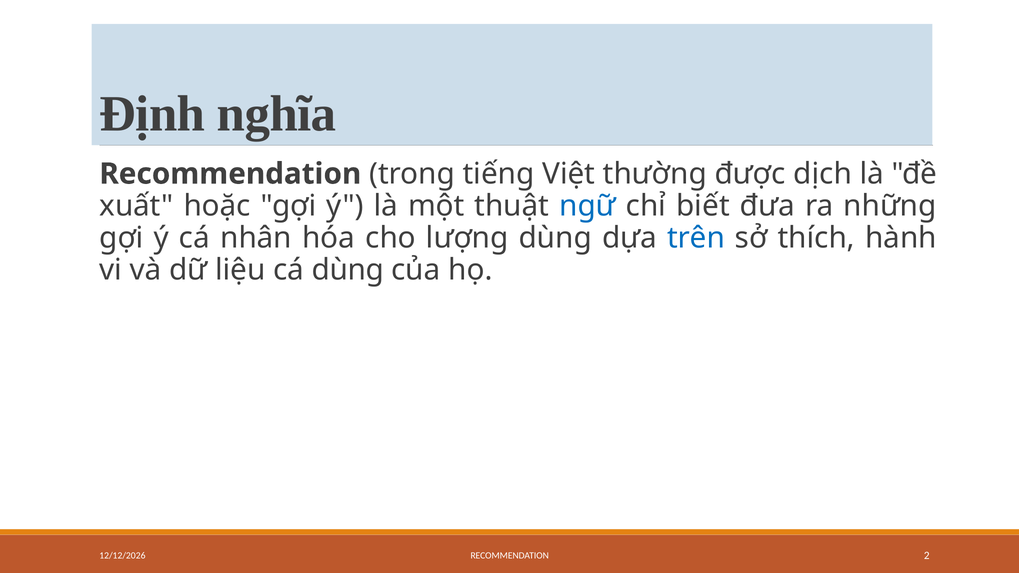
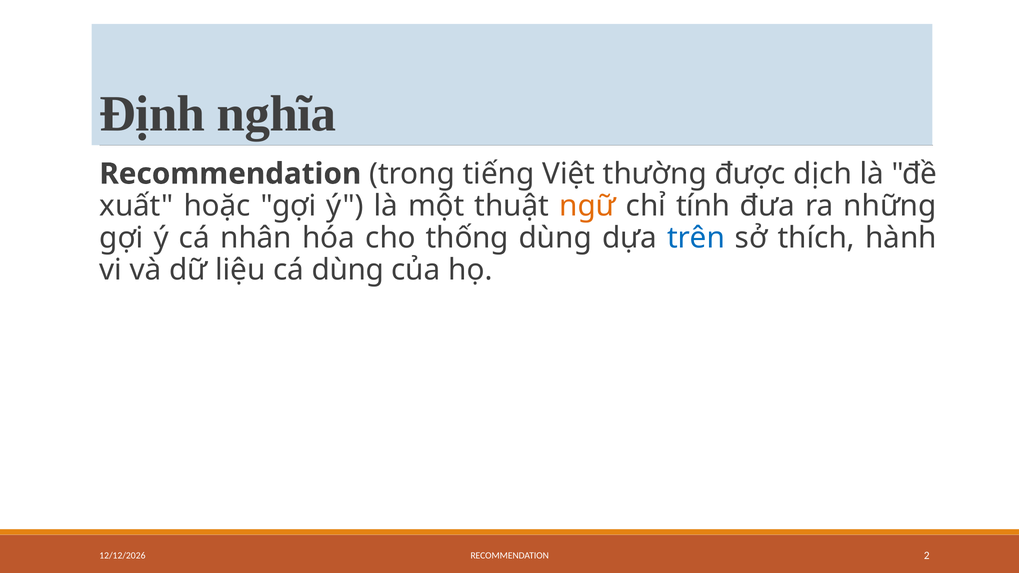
ngữ colour: blue -> orange (588, 206)
biết: biết -> tính (703, 206)
lượng: lượng -> thống (467, 238)
